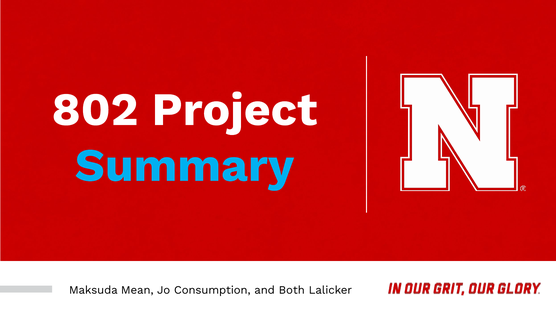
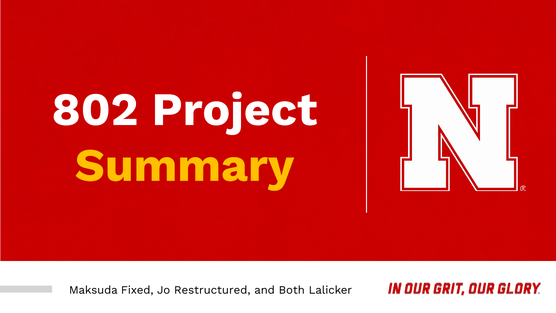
Summary colour: light blue -> yellow (184, 165)
Mean: Mean -> Fixed (137, 290)
Consumption: Consumption -> Restructured (212, 290)
